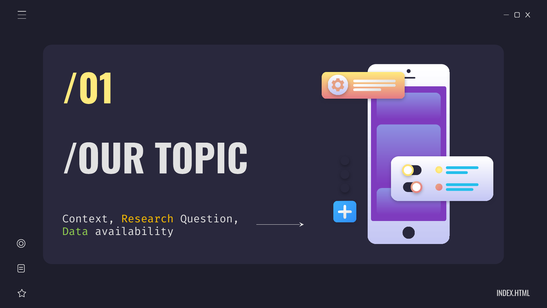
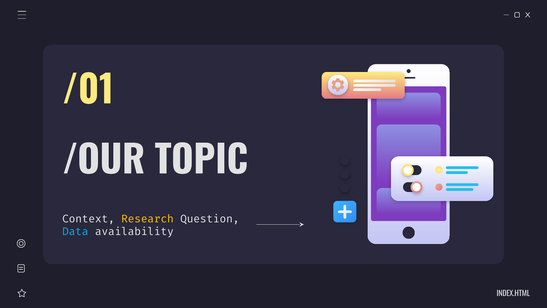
Data colour: light green -> light blue (75, 231)
